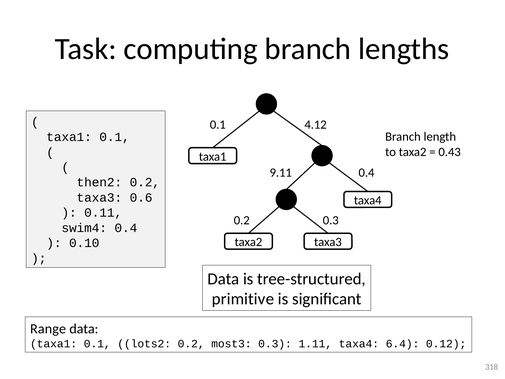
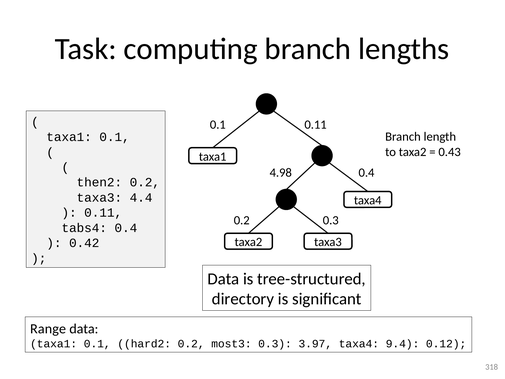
0.1 4.12: 4.12 -> 0.11 (316, 125)
9.11: 9.11 -> 4.98 (281, 172)
0.6: 0.6 -> 4.4 (141, 198)
swim4: swim4 -> tabs4 (84, 228)
0.10: 0.10 -> 0.42 (84, 243)
primitive: primitive -> directory (243, 299)
lots2: lots2 -> hard2 (144, 343)
1.11: 1.11 -> 3.97 (315, 343)
6.4: 6.4 -> 9.4 (403, 343)
